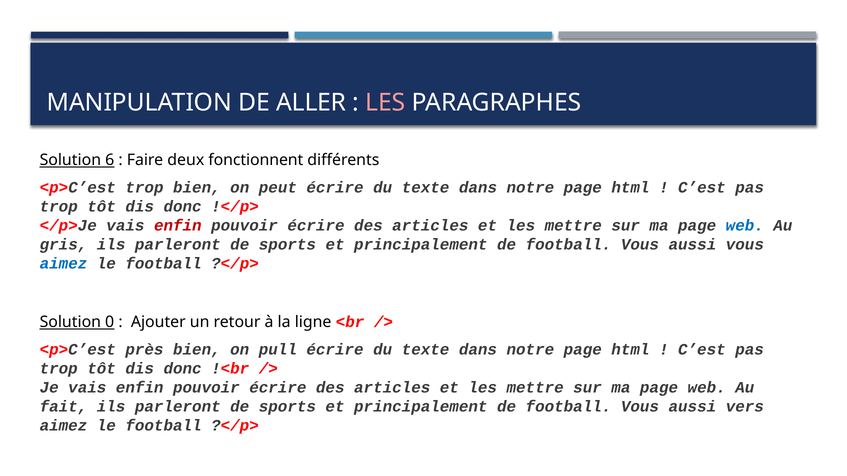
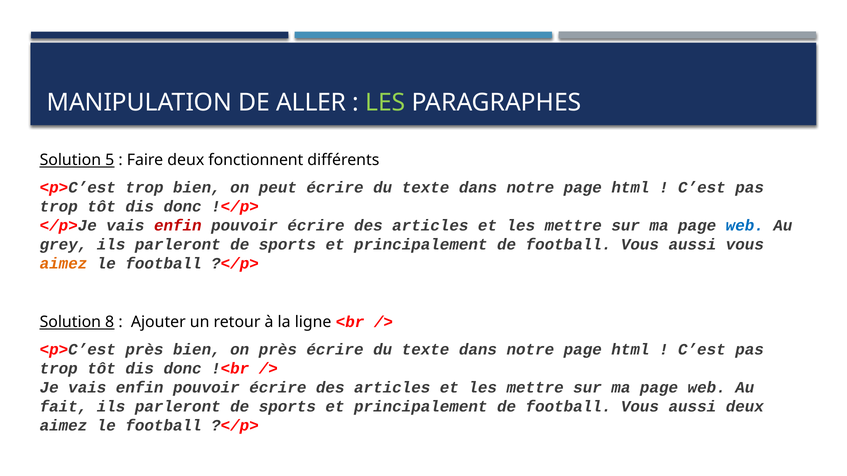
LES colour: pink -> light green (385, 103)
6: 6 -> 5 (110, 160)
gris: gris -> grey (63, 245)
aimez colour: blue -> orange (63, 264)
0: 0 -> 8 (110, 322)
on pull: pull -> près (278, 350)
aussi vers: vers -> deux (745, 407)
